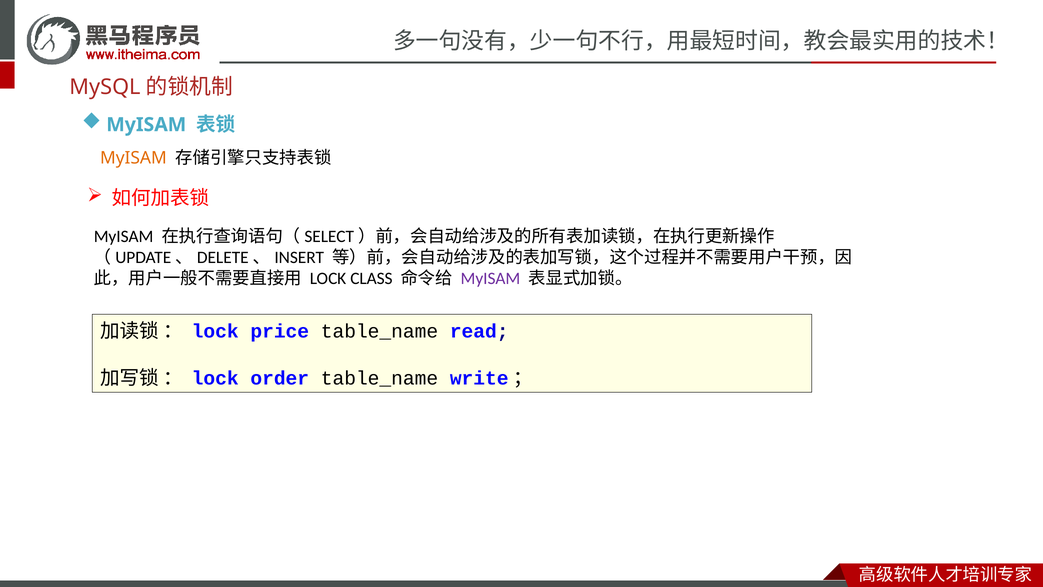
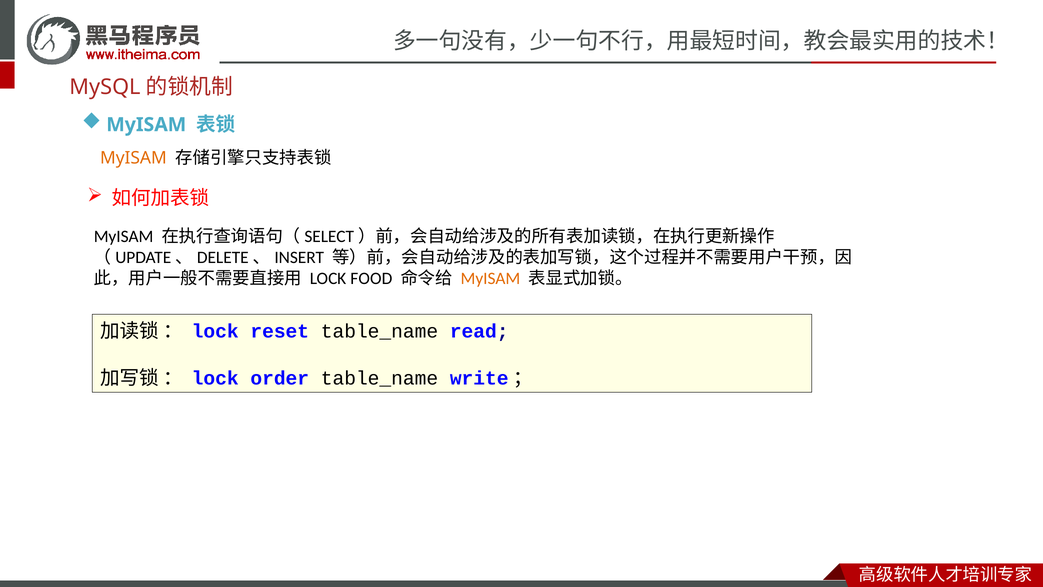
CLASS: CLASS -> FOOD (371, 278)
MyISAM colour: purple -> orange (490, 278)
price: price -> reset (280, 331)
